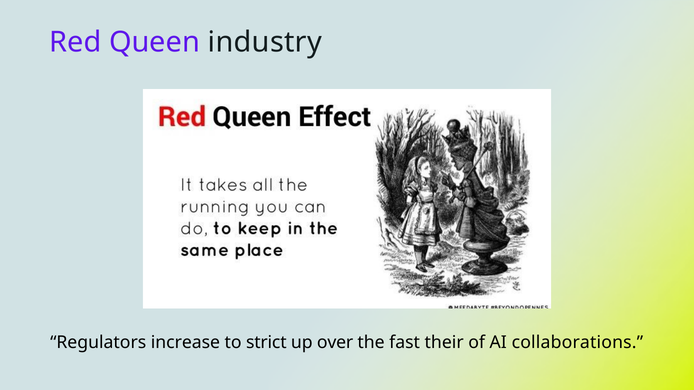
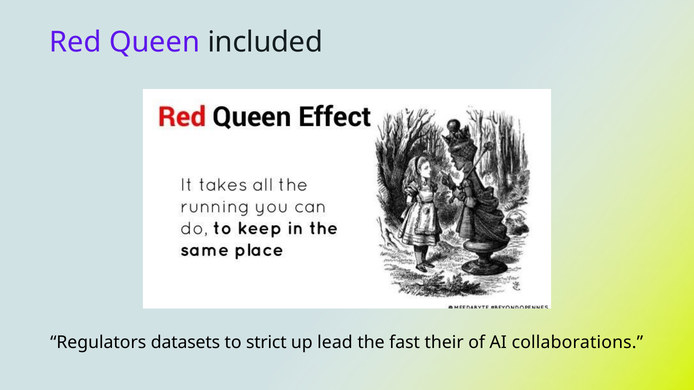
industry: industry -> included (265, 42)
increase: increase -> datasets (185, 343)
over: over -> lead (335, 343)
